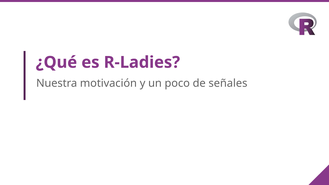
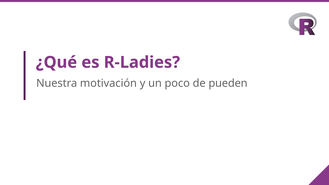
señales: señales -> pueden (228, 83)
